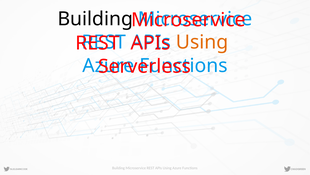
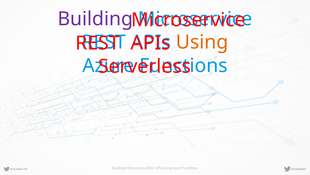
Building colour: black -> purple (95, 19)
